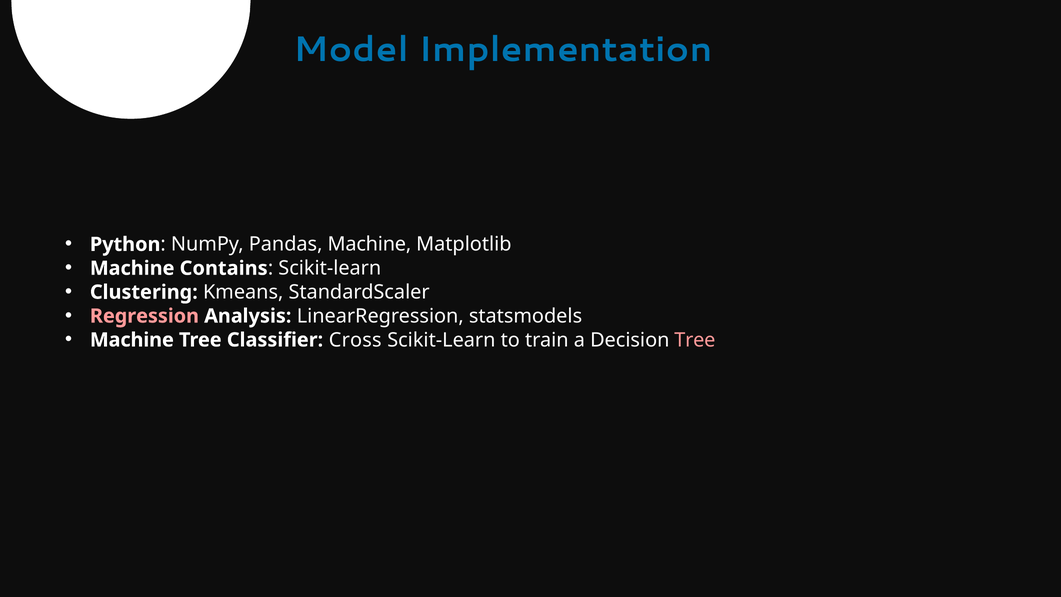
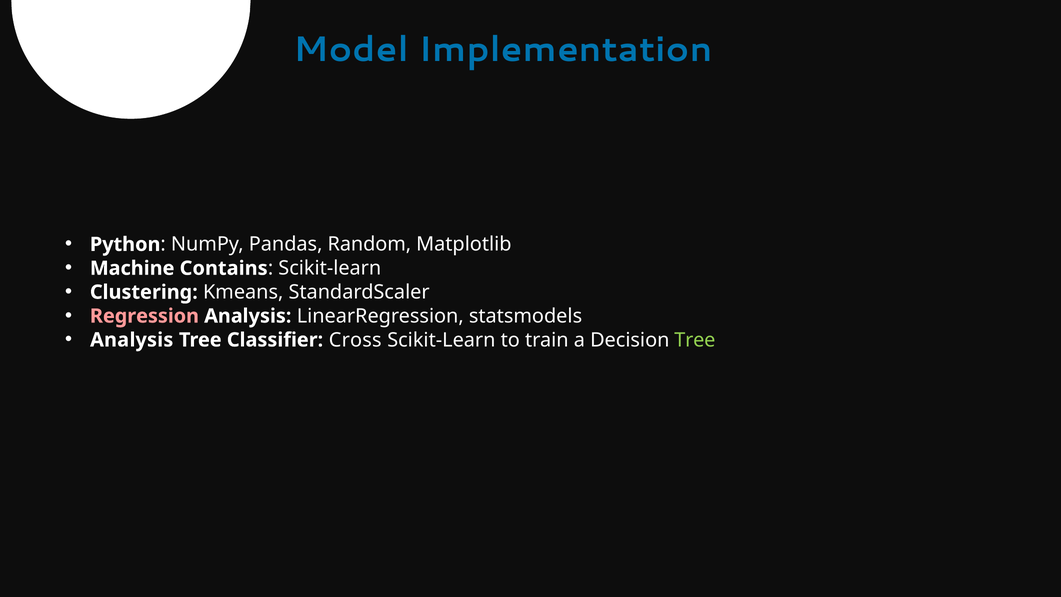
Pandas Machine: Machine -> Random (369, 244)
Machine: Machine -> Analysis (132, 340)
Tree colour: pink -> light green (695, 340)
